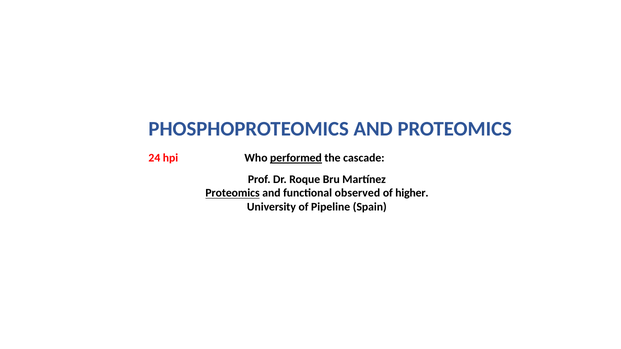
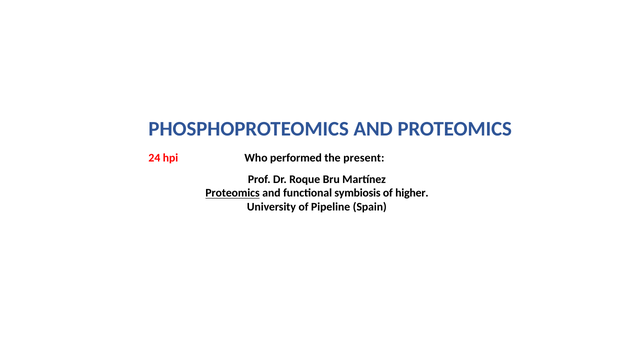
performed underline: present -> none (296, 158)
cascade: cascade -> present (364, 158)
observed: observed -> symbiosis (358, 193)
